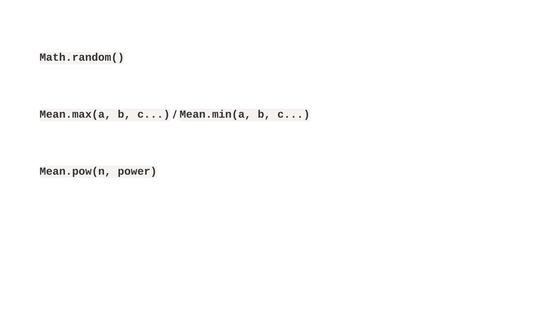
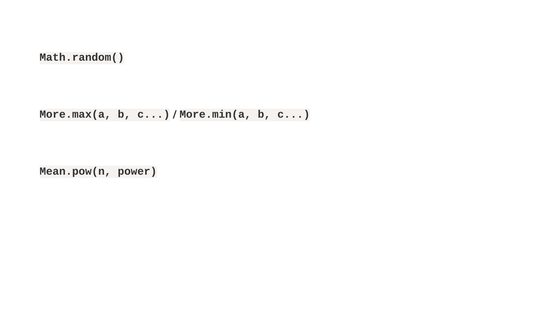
Mean.max(a: Mean.max(a -> More.max(a (75, 114)
Mean.min(a: Mean.min(a -> More.min(a (215, 114)
